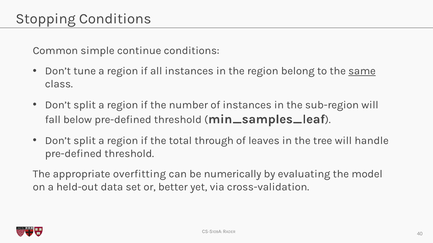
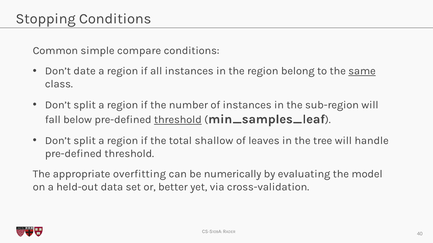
continue: continue -> compare (139, 51)
tune: tune -> date (85, 71)
threshold underline: none -> present (178, 120)
through: through -> shallow (214, 141)
